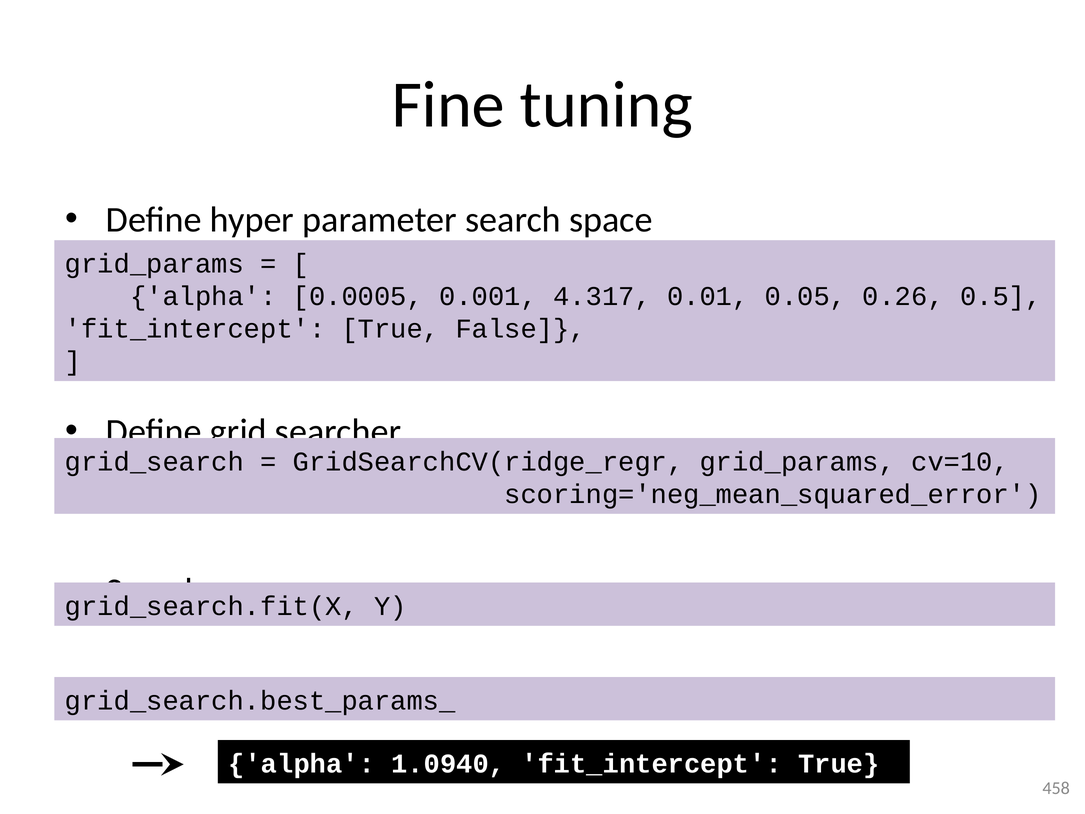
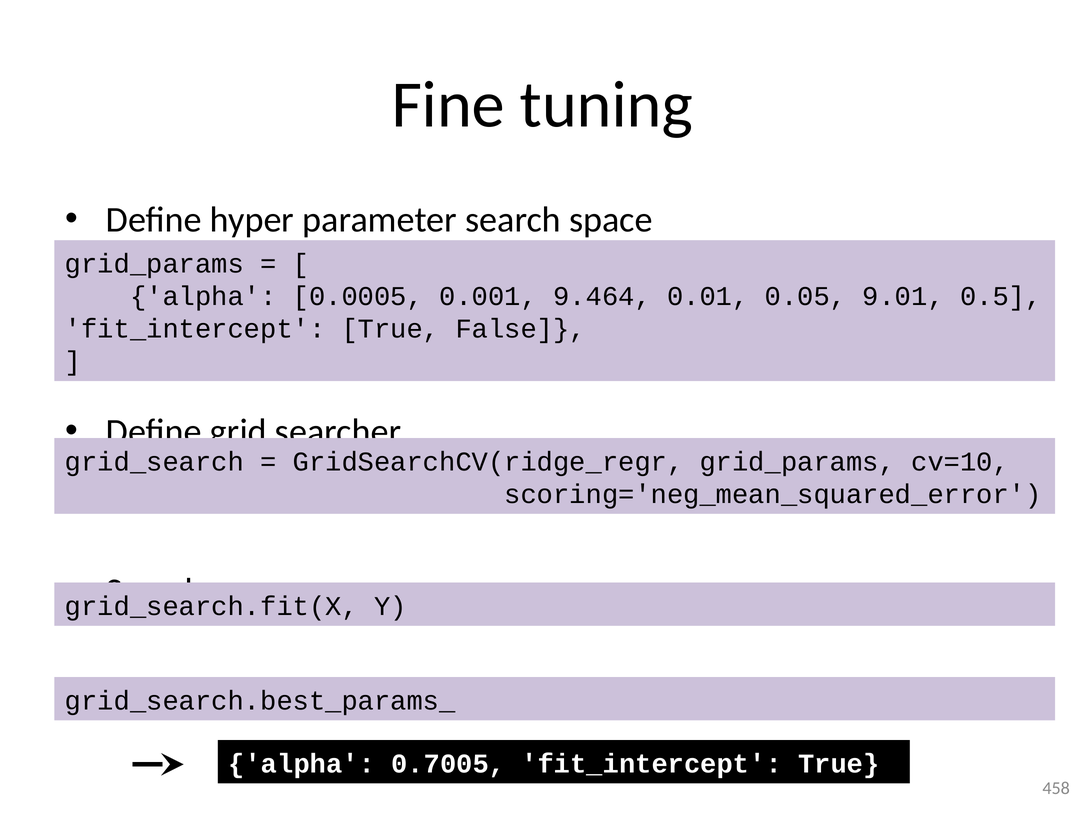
4.317: 4.317 -> 9.464 (602, 296)
0.26: 0.26 -> 9.01 (903, 296)
1.0940: 1.0940 -> 0.7005 (448, 763)
